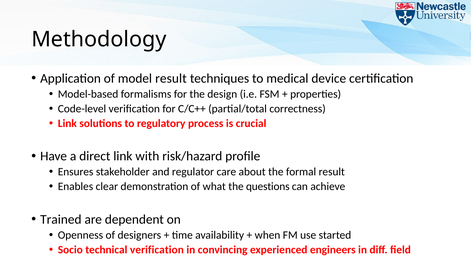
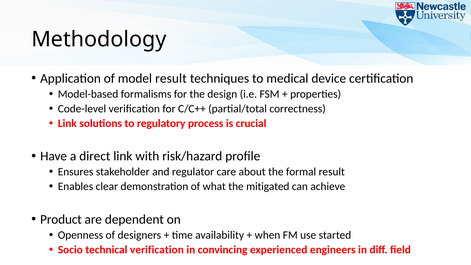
questions: questions -> mitigated (268, 186)
Trained: Trained -> Product (61, 219)
